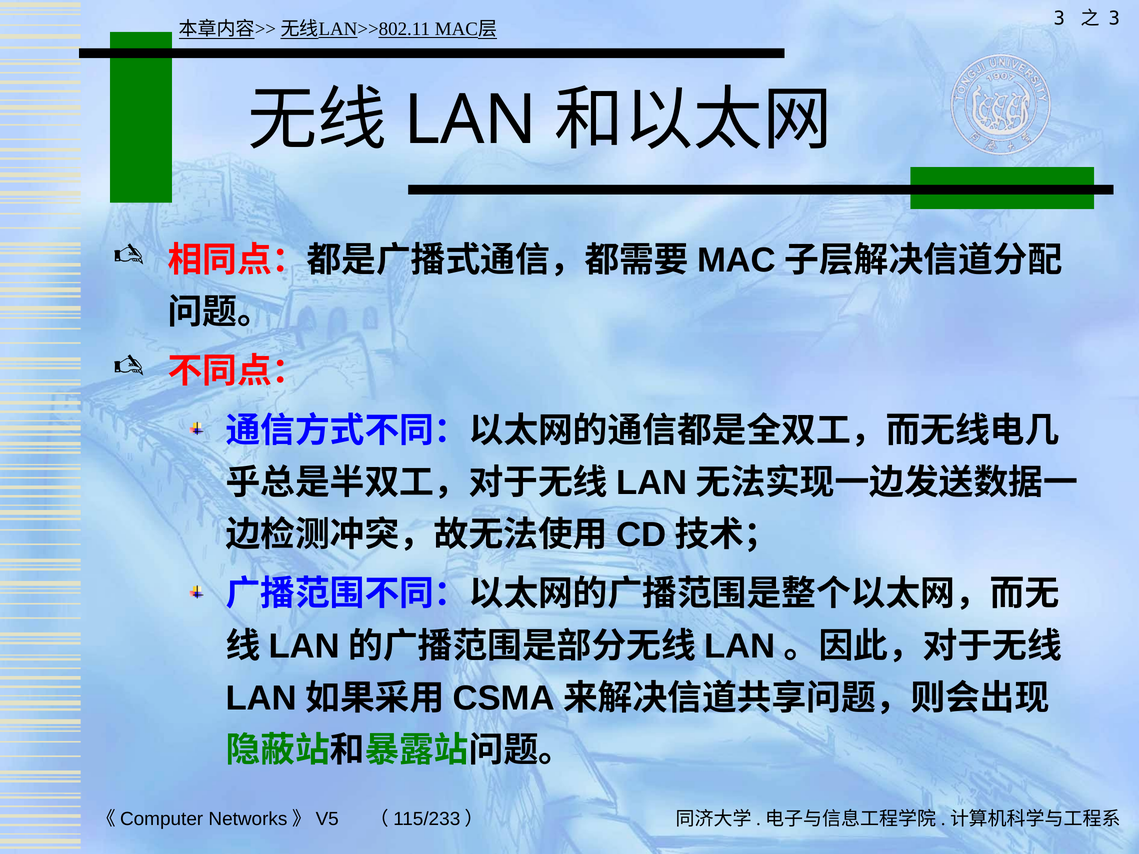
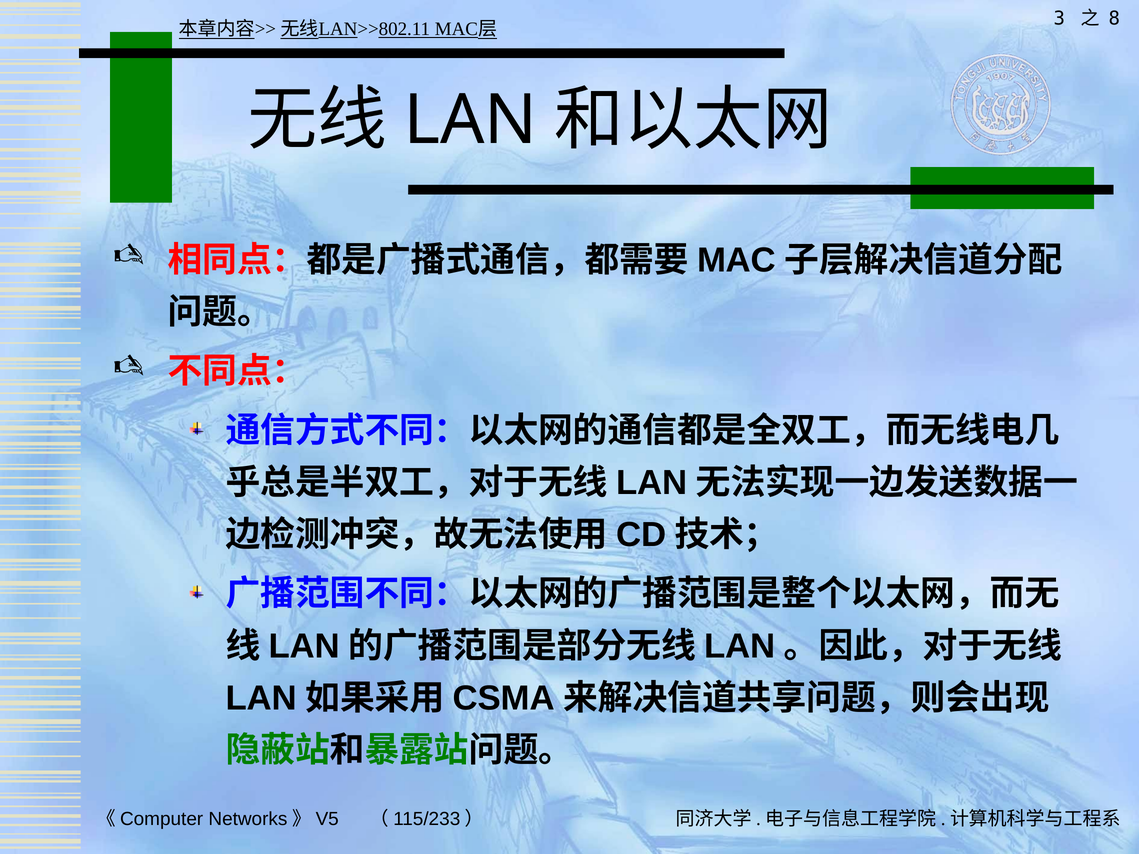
3: 3 -> 8 (1114, 18)
